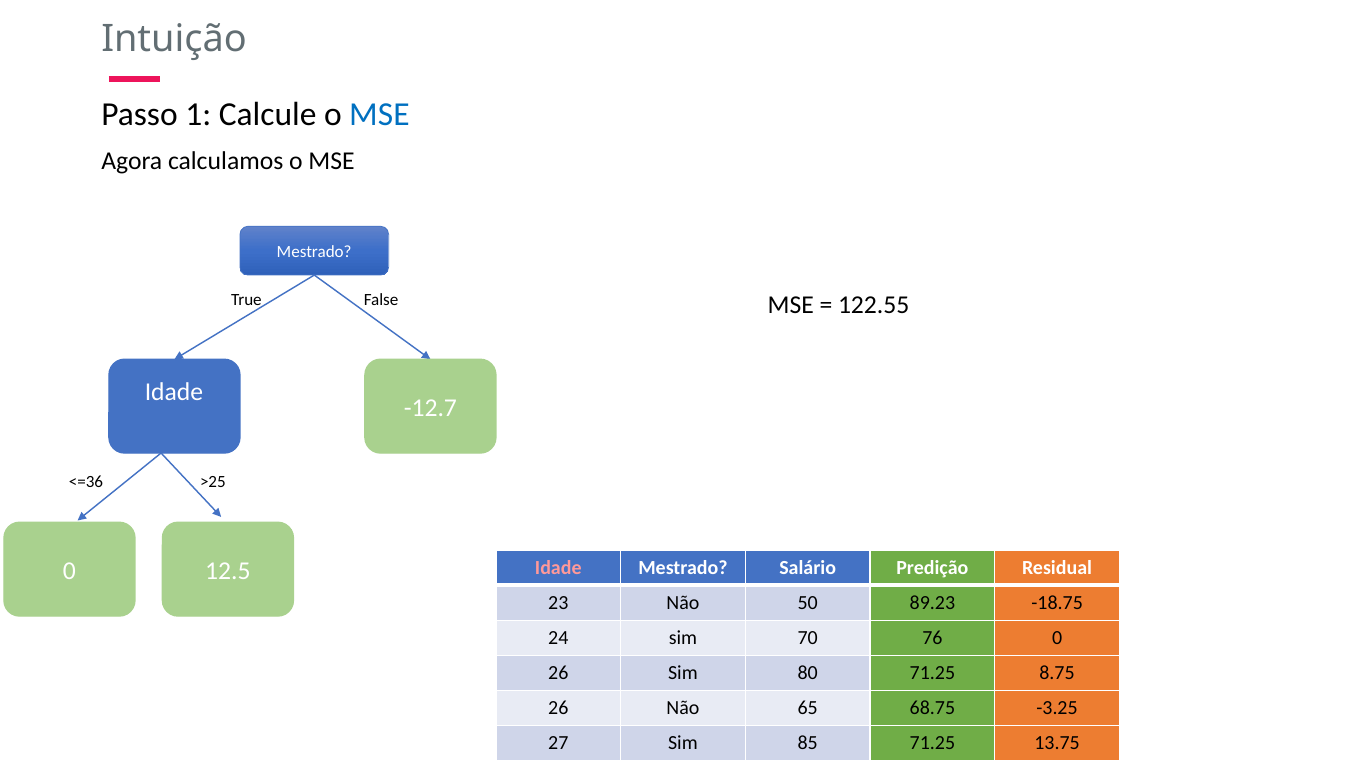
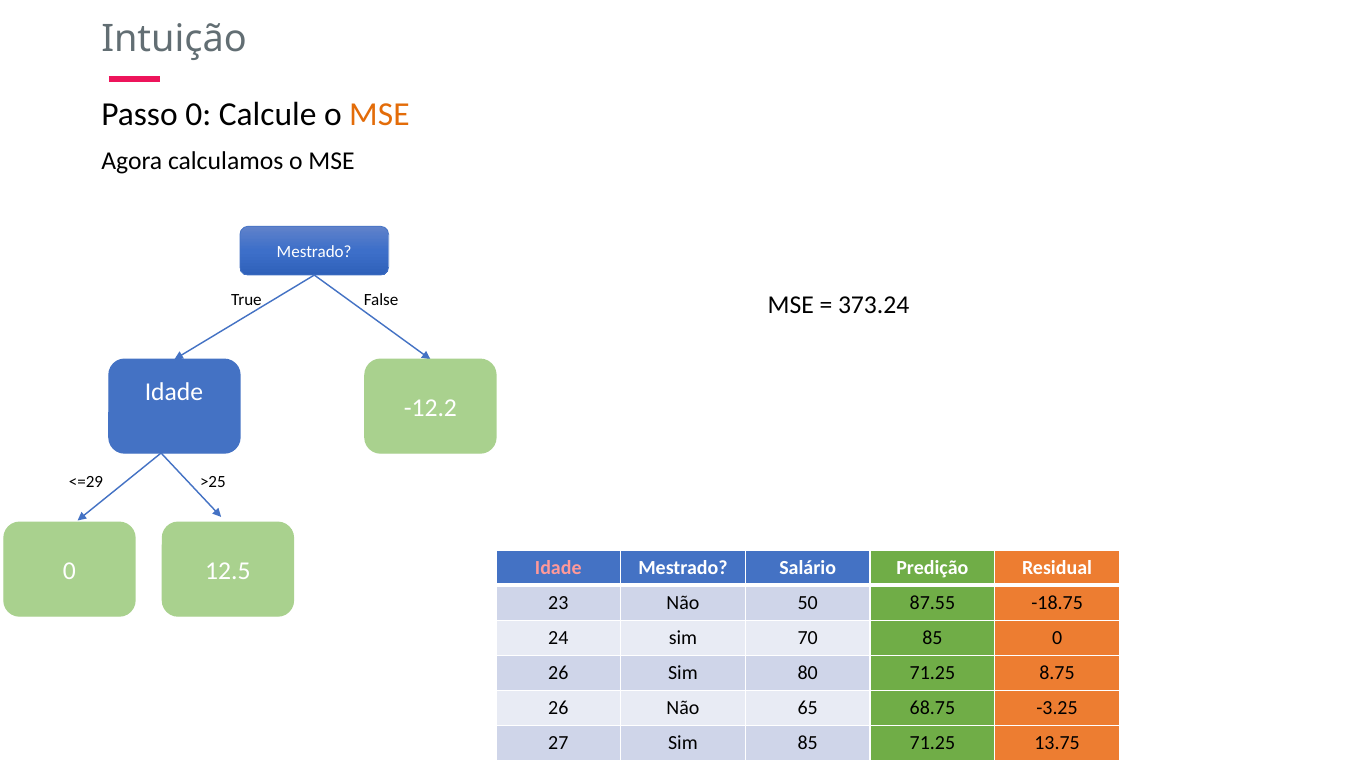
Passo 1: 1 -> 0 (198, 114)
MSE colour: blue -> orange (379, 114)
122.55: 122.55 -> 373.24 (874, 305)
-12.7: -12.7 -> -12.2 (430, 408)
<=36: <=36 -> <=29 (86, 482)
89.23: 89.23 -> 87.55 (932, 602)
70 76: 76 -> 85 (932, 637)
